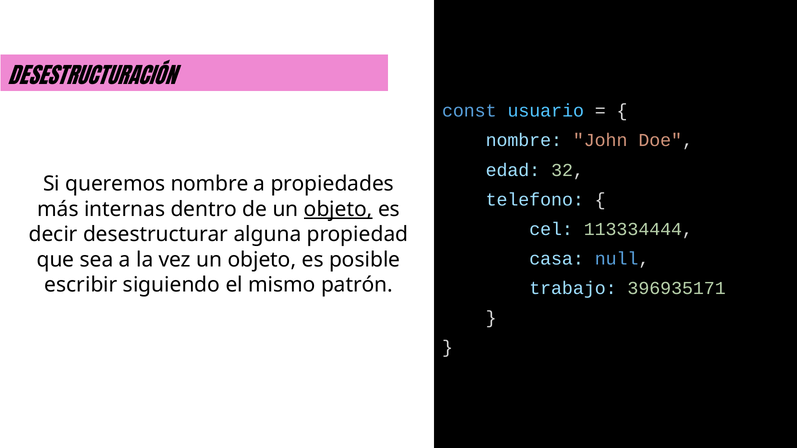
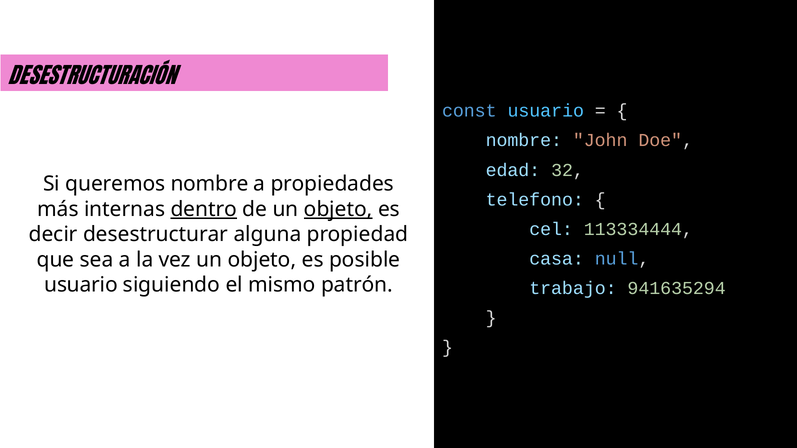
dentro underline: none -> present (204, 209)
escribir: escribir -> usuario (81, 285)
396935171: 396935171 -> 941635294 (677, 288)
